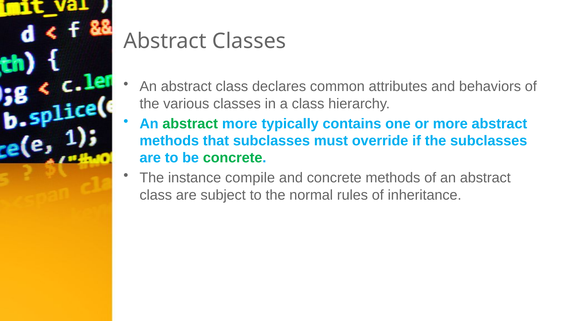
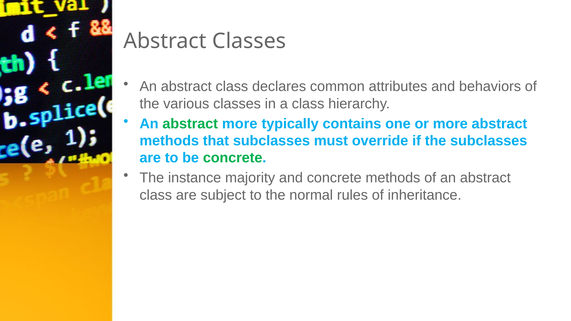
compile: compile -> majority (250, 178)
